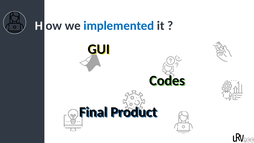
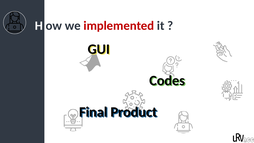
implemented colour: blue -> red (119, 26)
